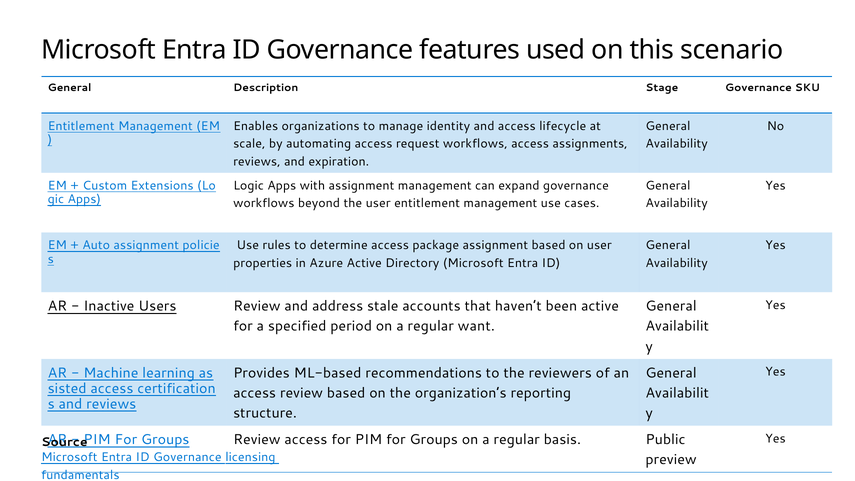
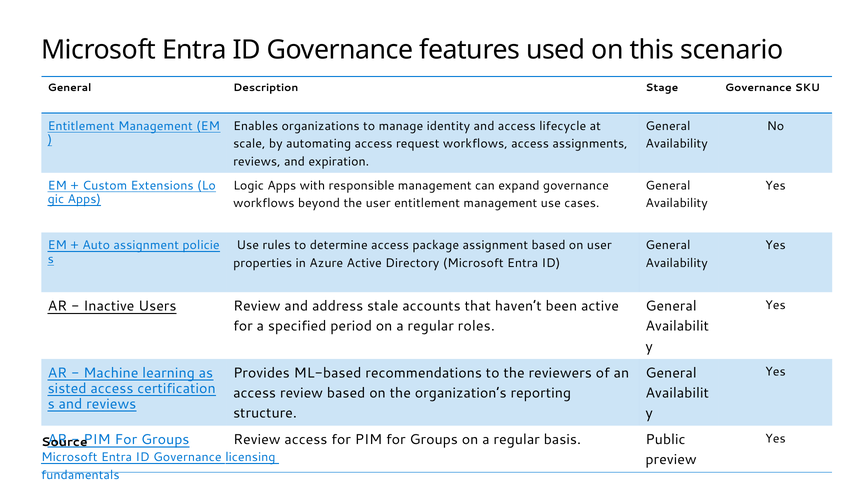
with assignment: assignment -> responsible (362, 186)
want: want -> roles (476, 326)
